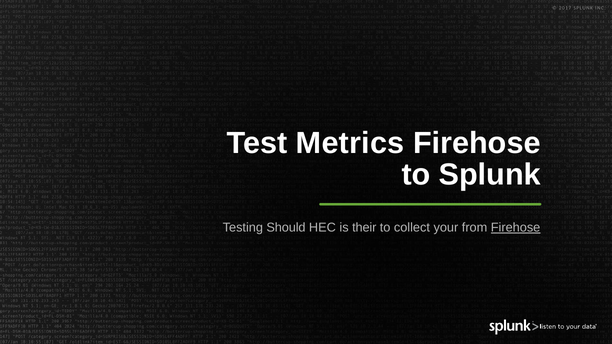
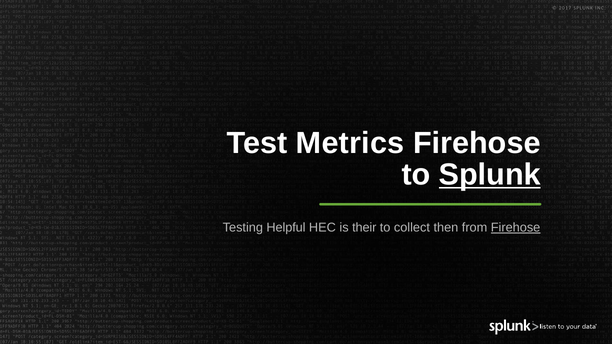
Splunk underline: none -> present (490, 175)
Should: Should -> Helpful (286, 228)
your: your -> then (446, 228)
